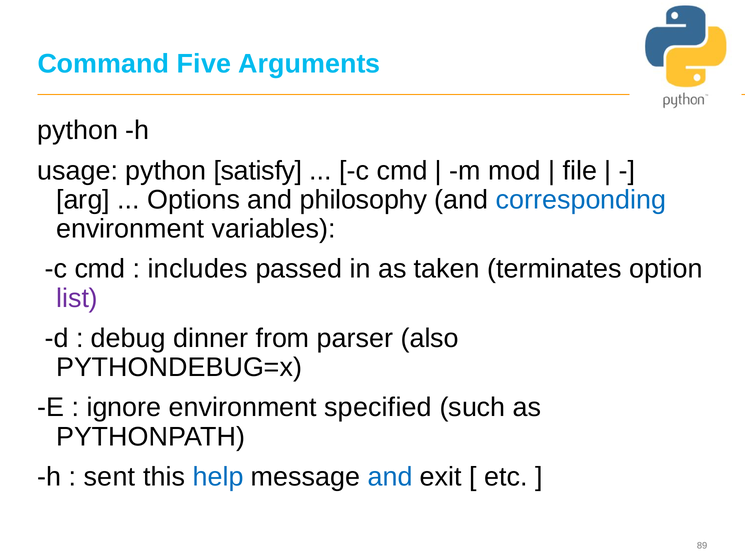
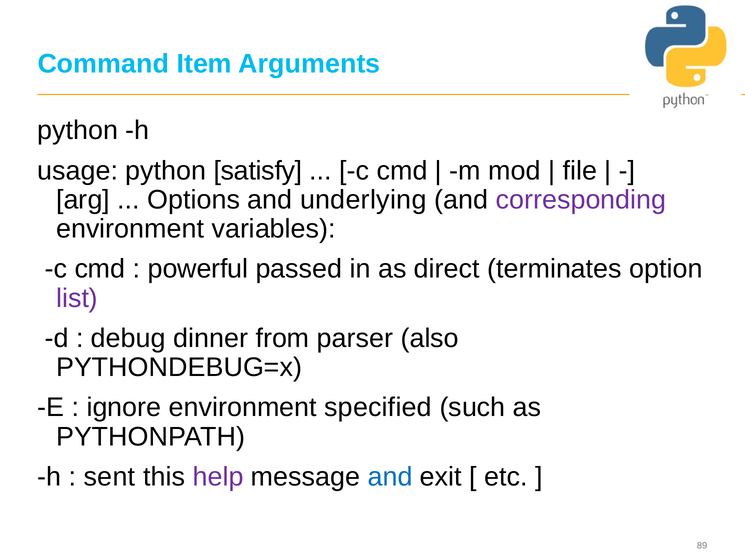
Five: Five -> Item (204, 64)
philosophy: philosophy -> underlying (363, 200)
corresponding colour: blue -> purple (581, 200)
includes: includes -> powerful (198, 269)
taken: taken -> direct (447, 269)
help colour: blue -> purple (218, 477)
